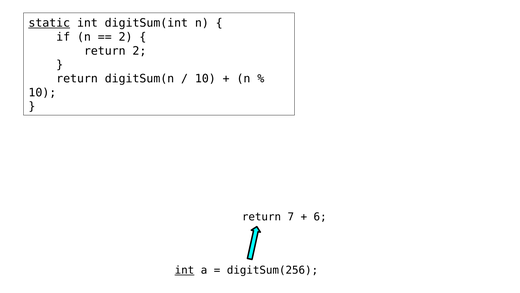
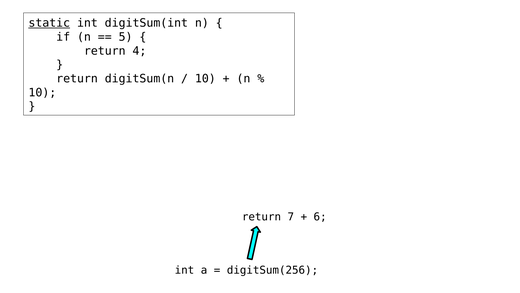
2: 2 -> 5 (126, 37)
return 2: 2 -> 4 (139, 51)
int underline: present -> none (184, 270)
